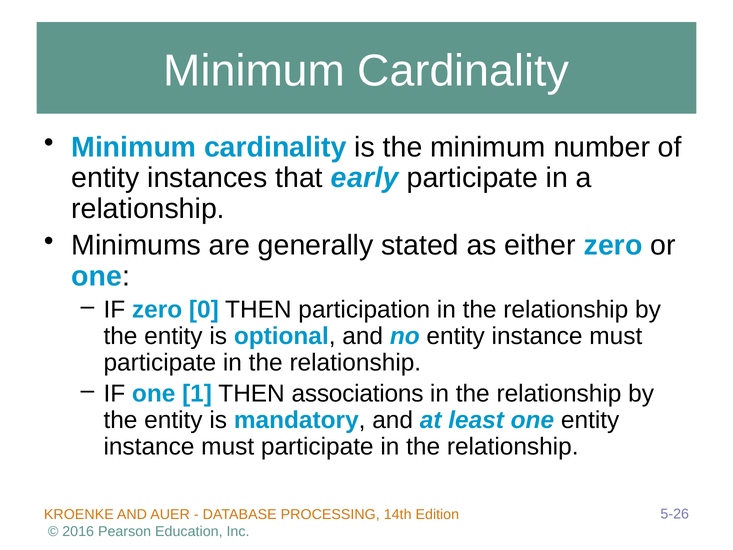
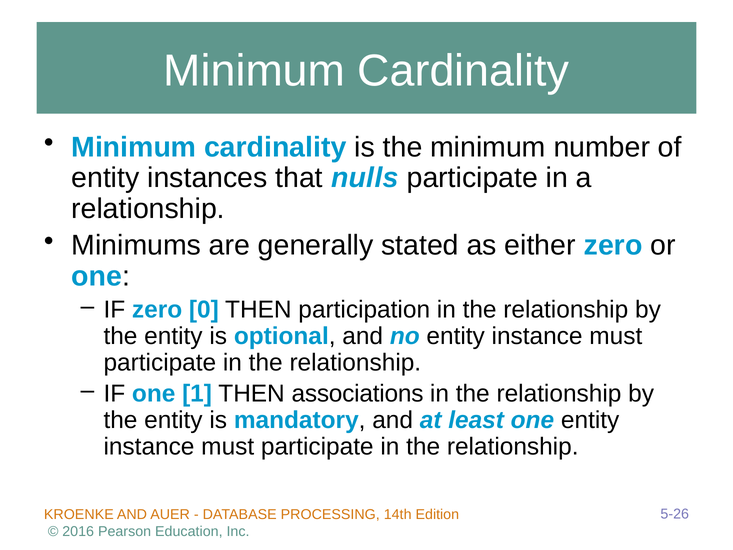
early: early -> nulls (365, 178)
